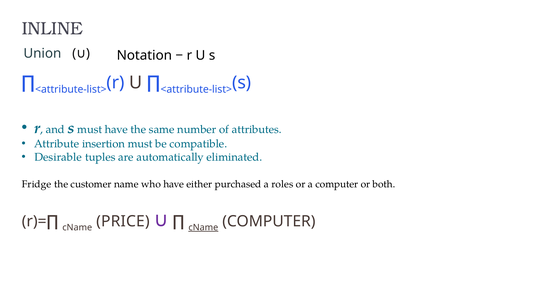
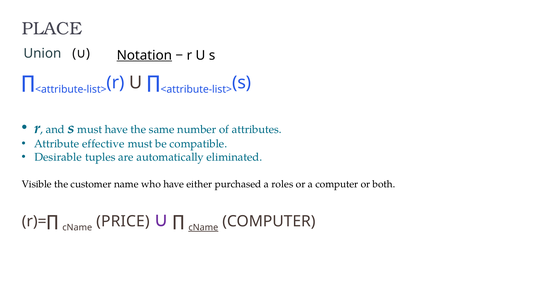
INLINE: INLINE -> PLACE (52, 29)
Notation underline: none -> present (144, 55)
insertion: insertion -> effective (103, 144)
Fridge: Fridge -> Visible (37, 184)
